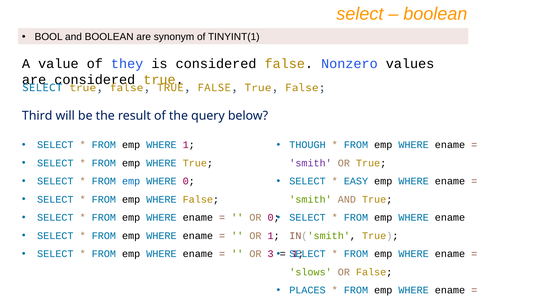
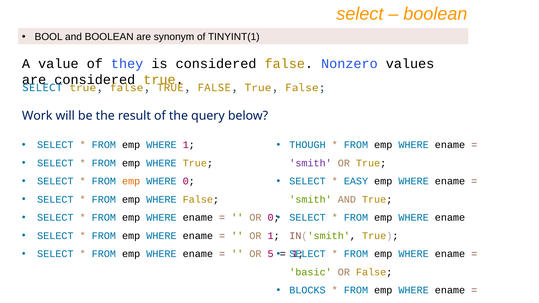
Third: Third -> Work (37, 116)
emp colour: blue -> orange (131, 181)
3: 3 -> 5 (271, 254)
slows: slows -> basic (310, 272)
PLACES: PLACES -> BLOCKS (307, 291)
